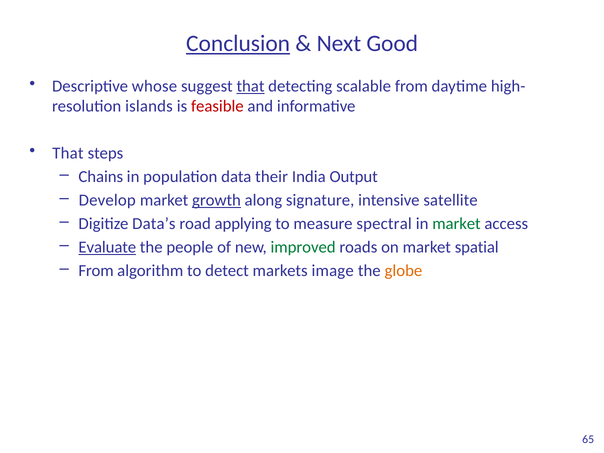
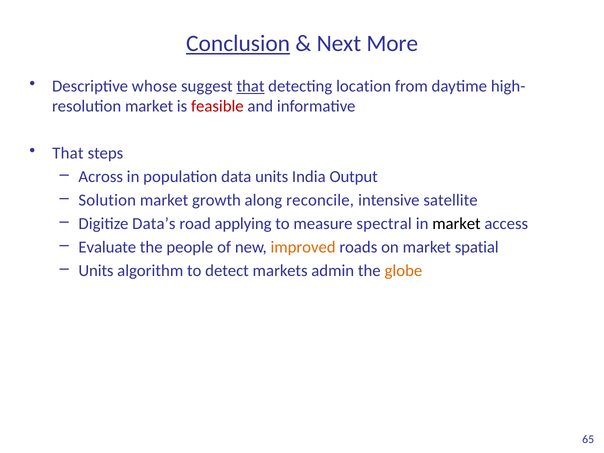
Good: Good -> More (392, 44)
scalable: scalable -> location (364, 86)
islands: islands -> market (149, 106)
Chains: Chains -> Across (101, 177)
data their: their -> units (272, 177)
Develop: Develop -> Solution (107, 200)
growth underline: present -> none (216, 200)
signature: signature -> reconcile (320, 200)
market colour: green -> black (457, 224)
Evaluate underline: present -> none (107, 247)
improved colour: green -> orange (303, 247)
From: From -> Units (96, 271)
image: image -> admin (333, 271)
